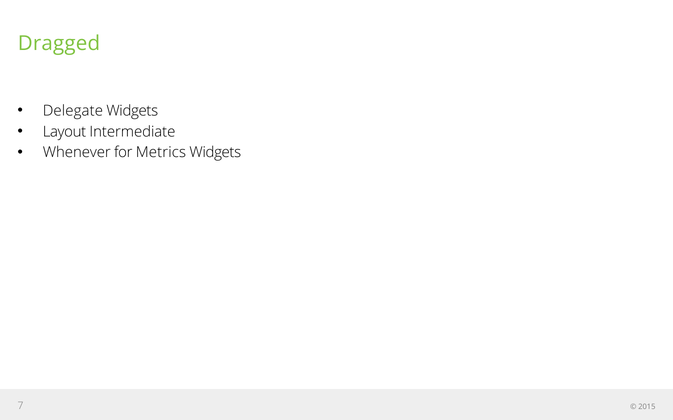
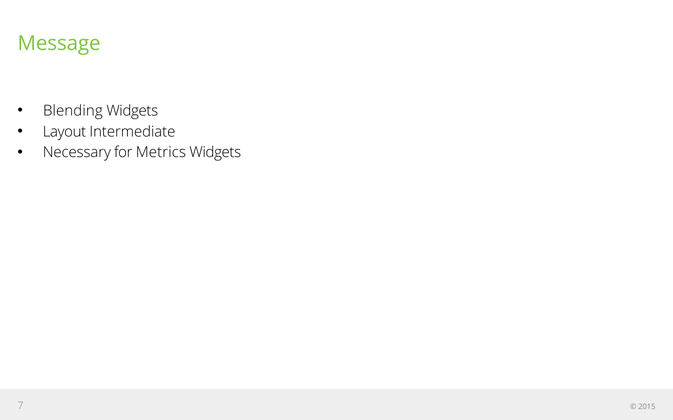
Dragged: Dragged -> Message (59, 44)
Delegate: Delegate -> Blending (73, 111)
Whenever: Whenever -> Necessary (77, 153)
